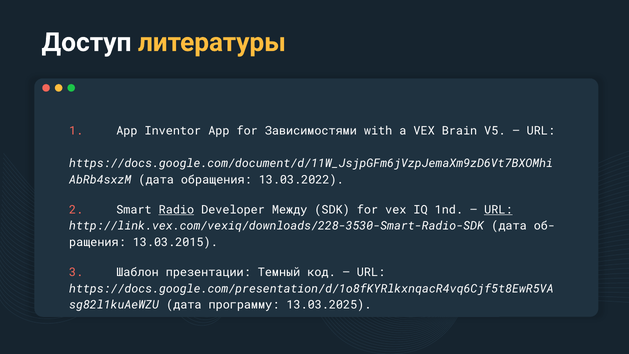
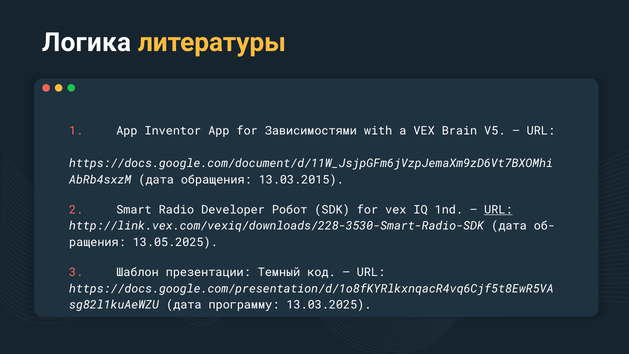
Доступ: Доступ -> Логика (86, 42)
13.03.2022: 13.03.2022 -> 13.03.2015 (301, 180)
Radio underline: present -> none (176, 210)
Между: Между -> Робот (290, 210)
13.03.2015: 13.03.2015 -> 13.05.2025 (175, 242)
